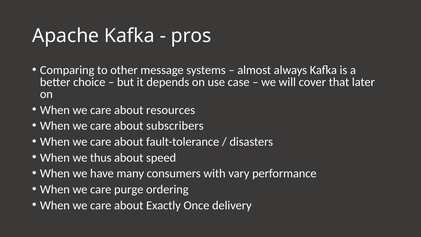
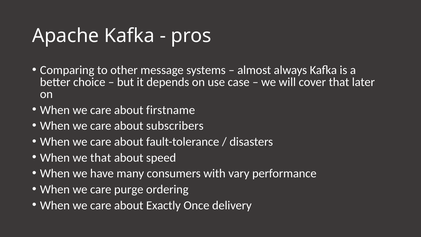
resources: resources -> firstname (171, 110)
we thus: thus -> that (101, 158)
